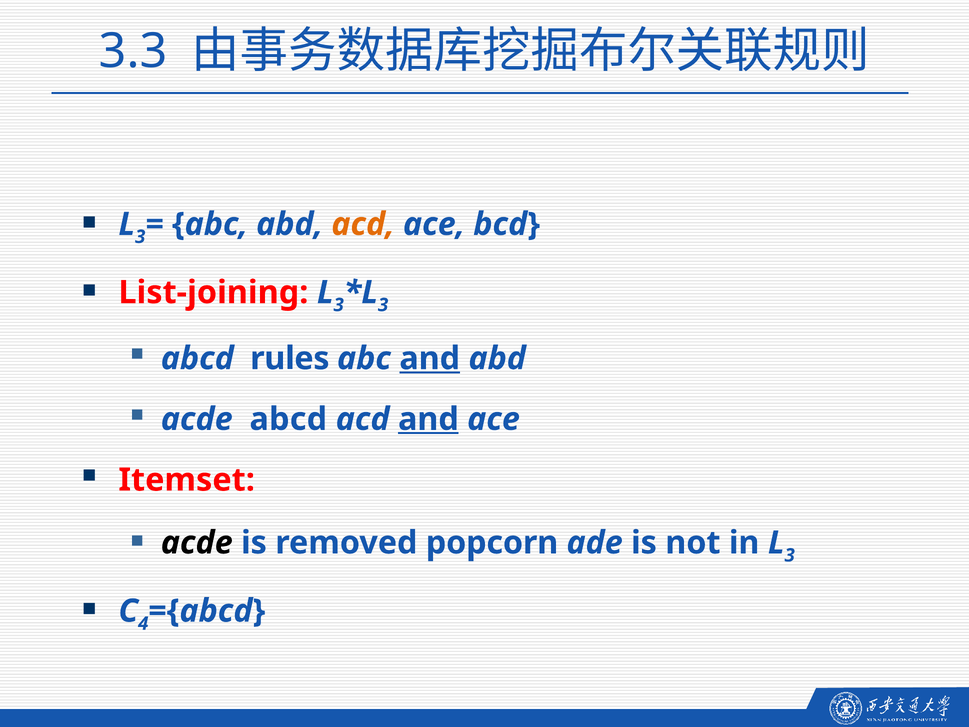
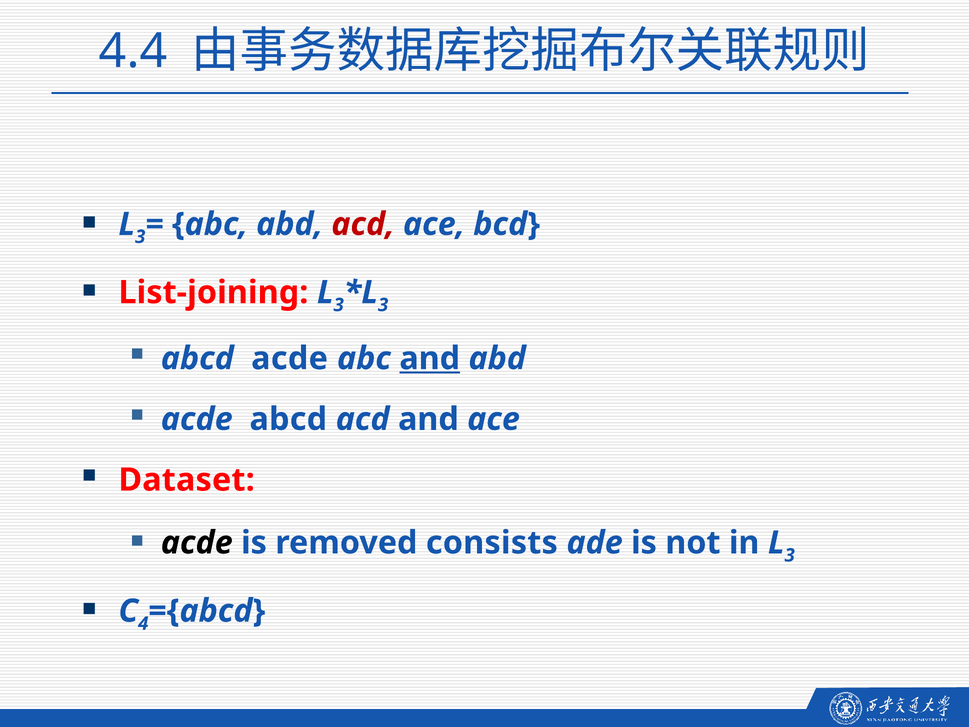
3.3: 3.3 -> 4.4 (133, 51)
acd colour: orange -> red (363, 224)
abcd rules: rules -> acde (290, 358)
and underline: present -> none (428, 419)
Itemset: Itemset -> Dataset (187, 480)
popcorn: popcorn -> consists (492, 543)
